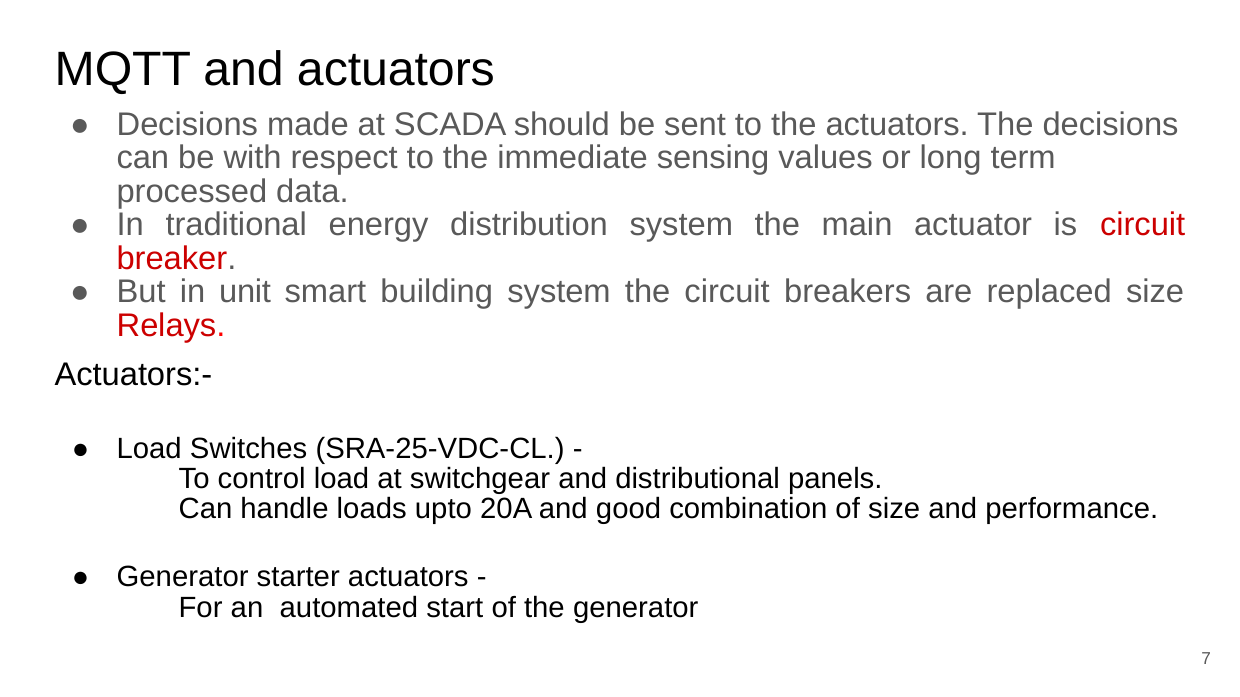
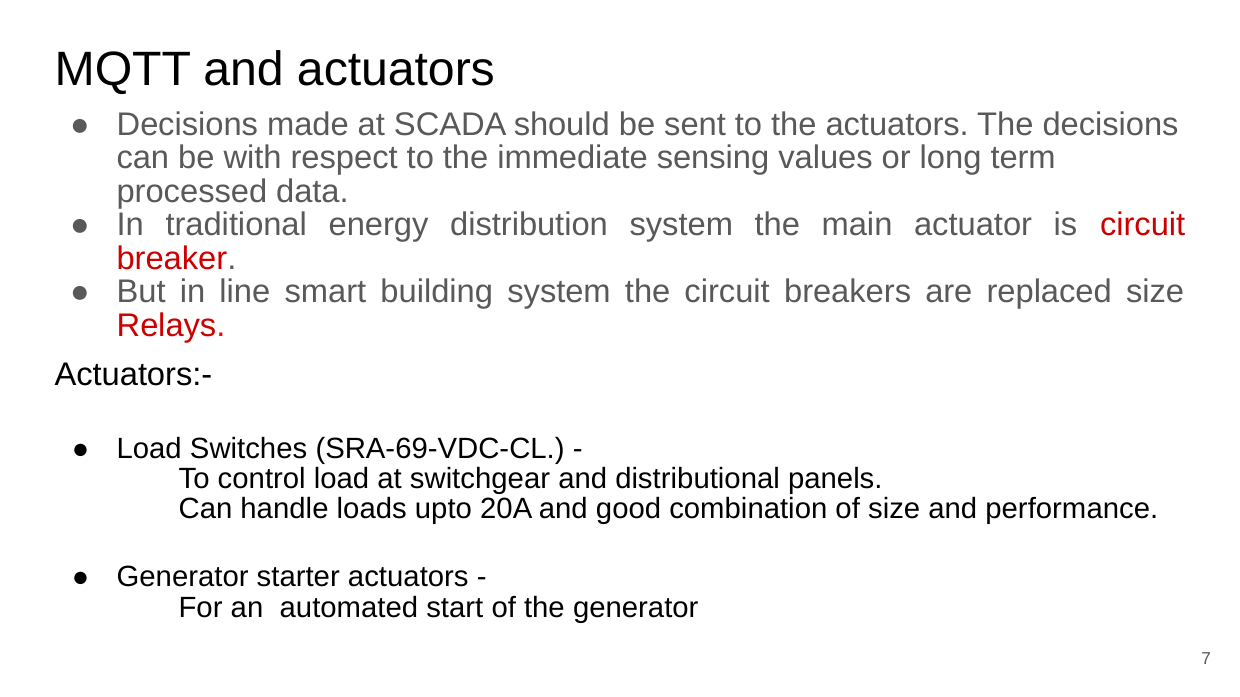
unit: unit -> line (245, 292)
SRA-25-VDC-CL: SRA-25-VDC-CL -> SRA-69-VDC-CL (440, 449)
